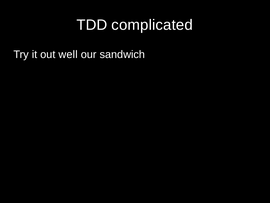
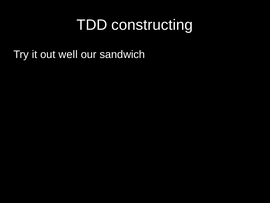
complicated: complicated -> constructing (152, 25)
